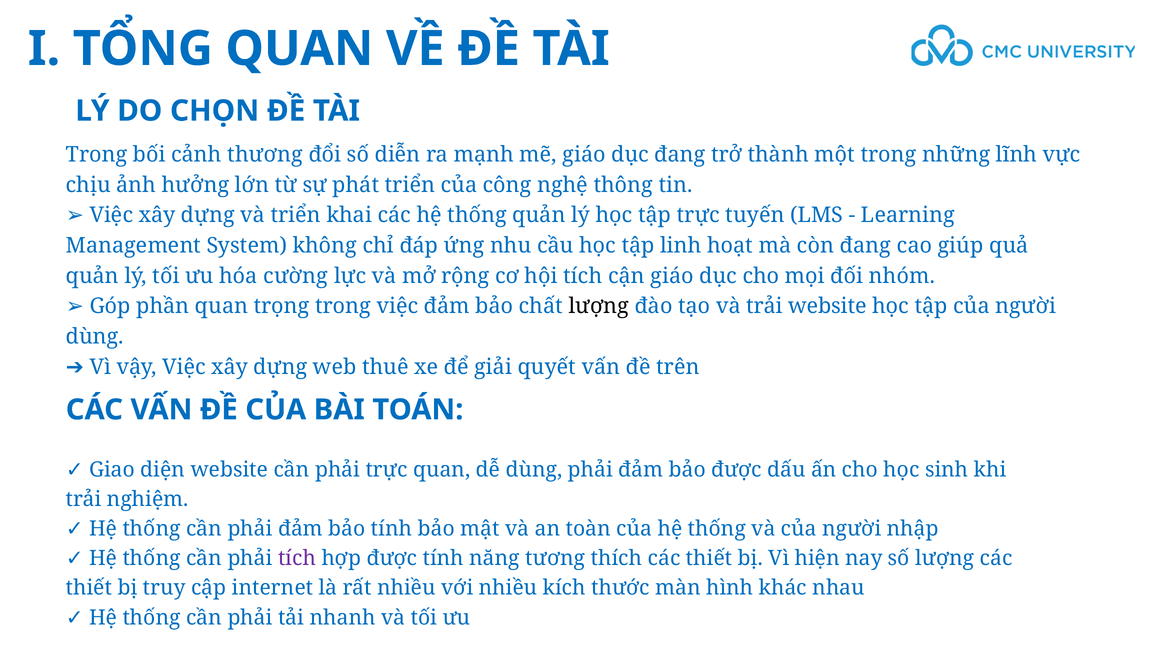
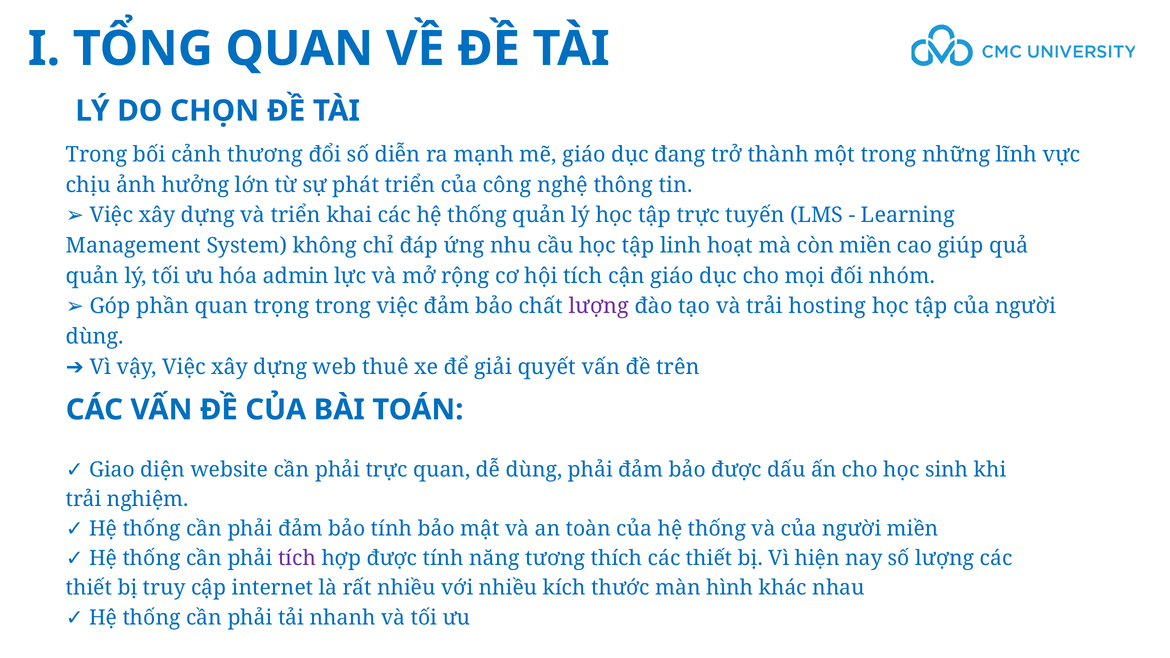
còn đang: đang -> miền (866, 246)
cường: cường -> admin (296, 276)
lượng colour: black -> purple (599, 306)
trải website: website -> hosting (827, 306)
người nhập: nhập -> miền (913, 529)
